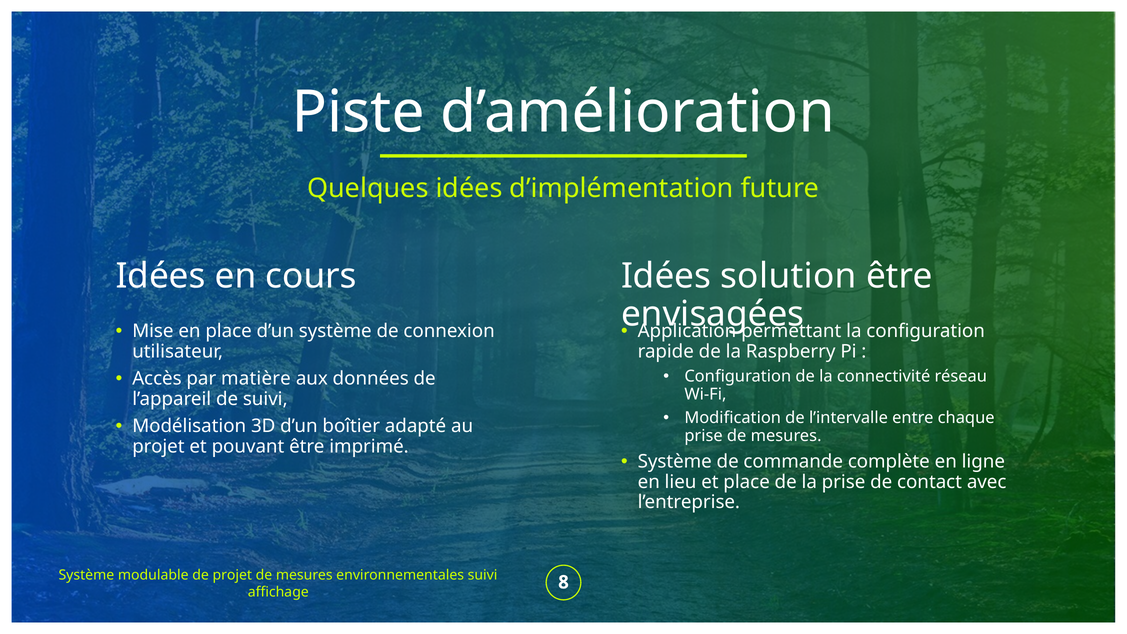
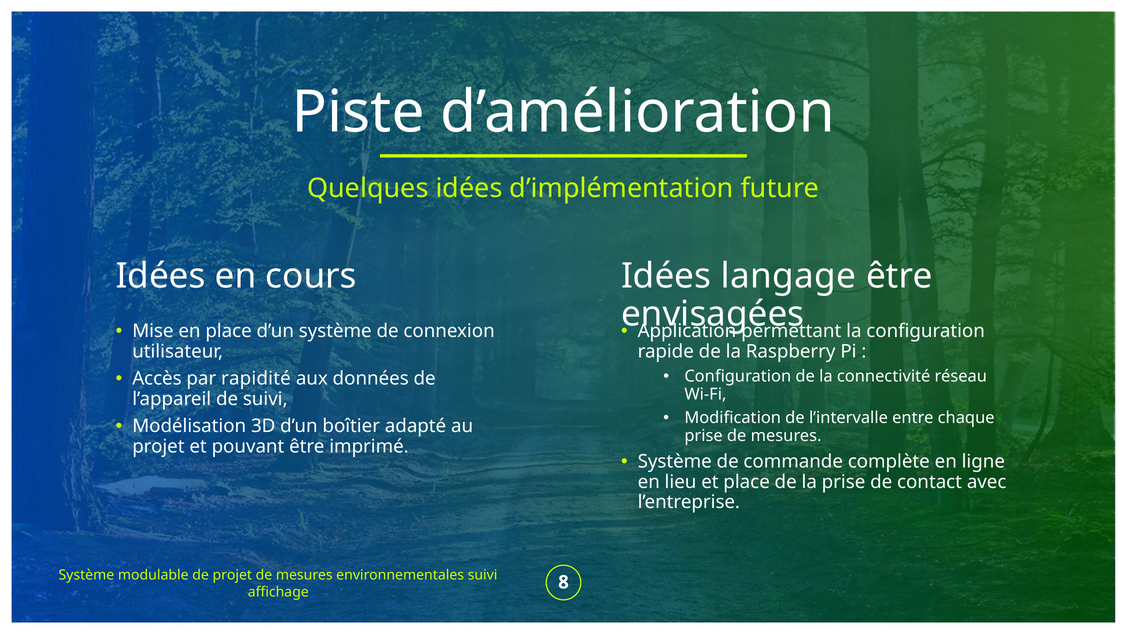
solution: solution -> langage (788, 276)
matière: matière -> rapidité (256, 379)
